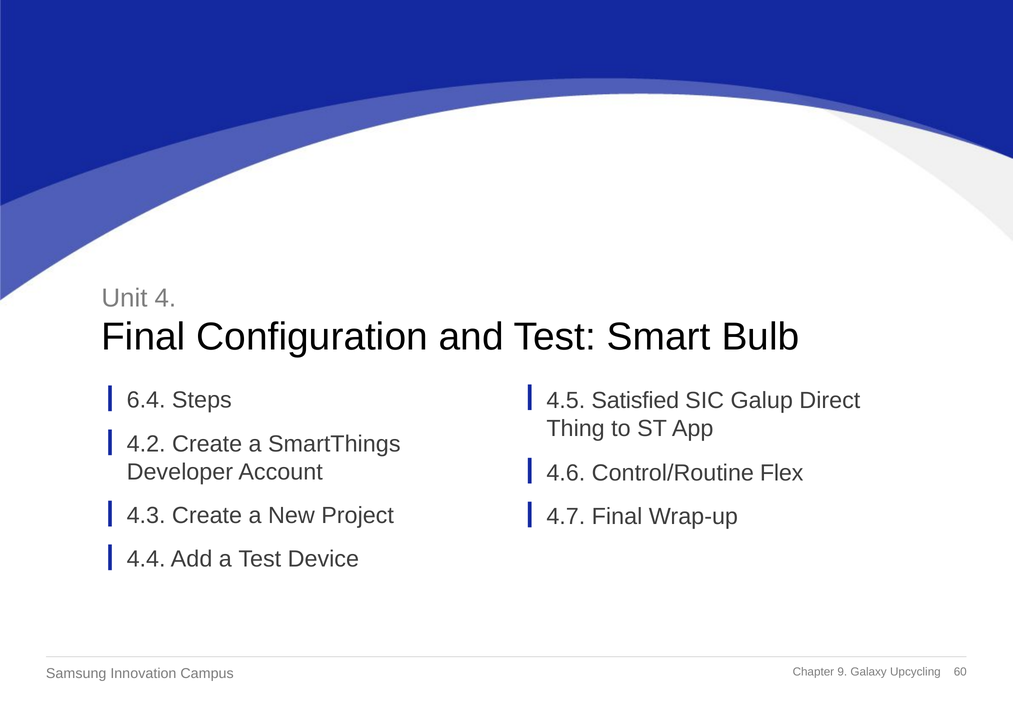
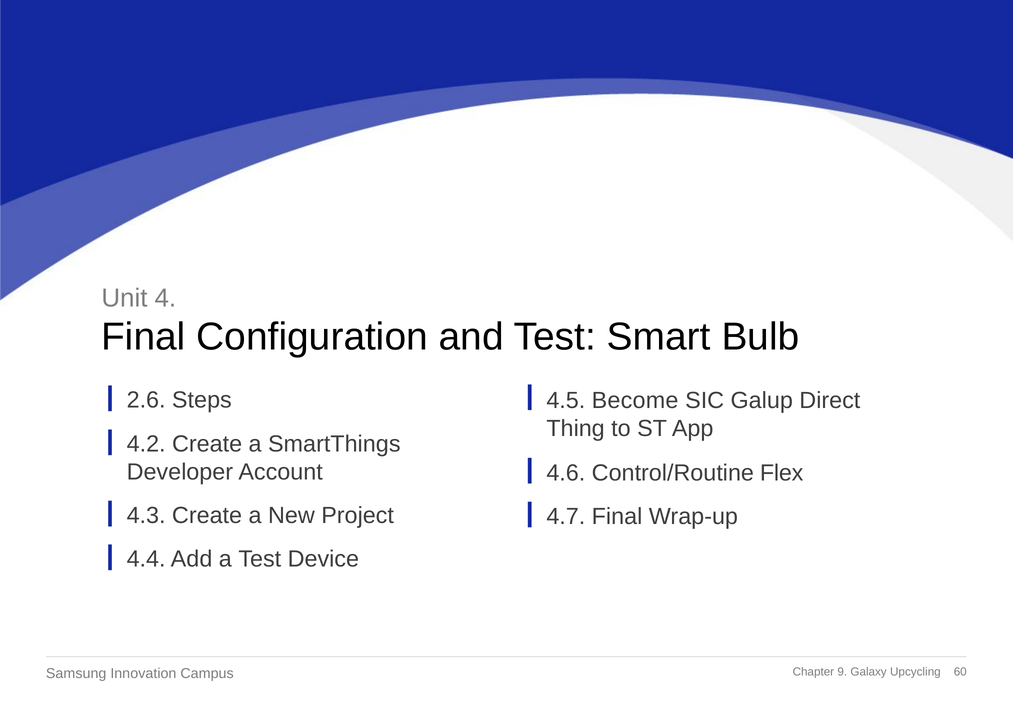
6.4: 6.4 -> 2.6 (146, 400)
Satisfied: Satisfied -> Become (635, 401)
